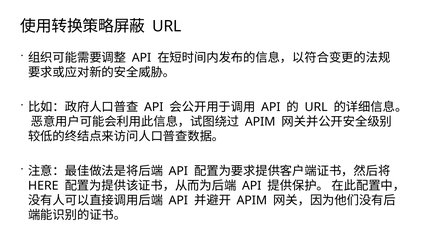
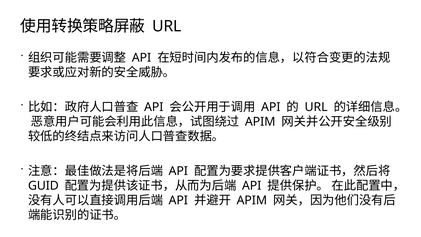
HERE: HERE -> GUID (43, 186)
